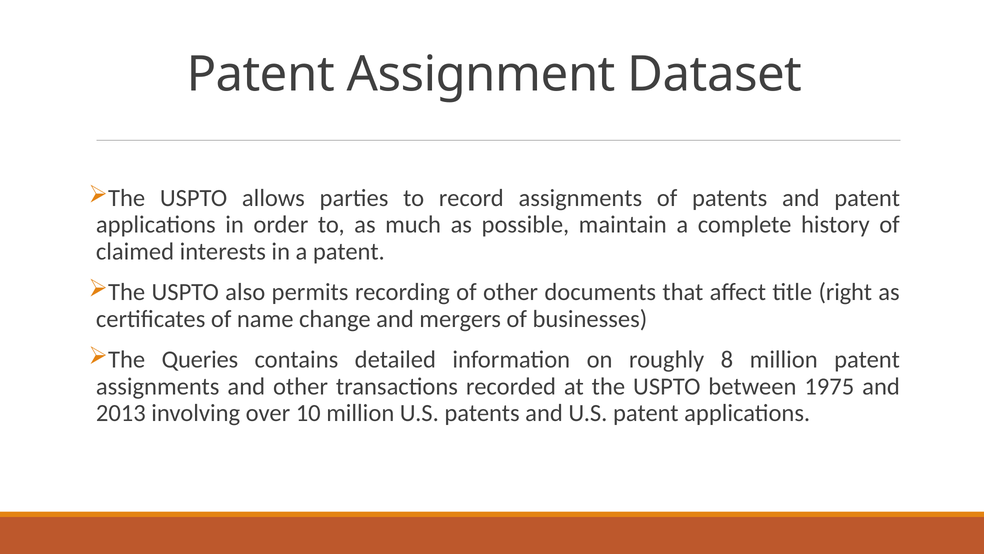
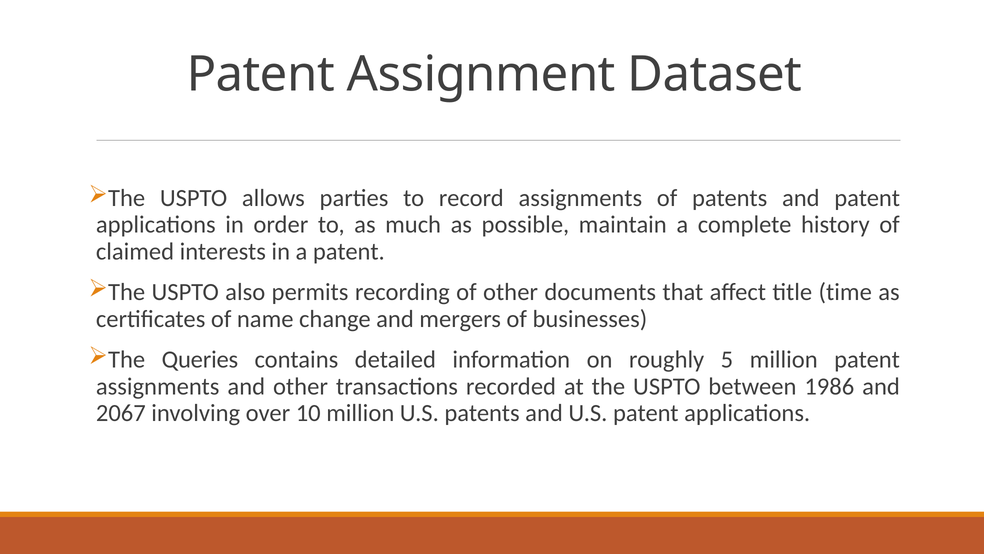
right: right -> time (845, 292)
8: 8 -> 5 (727, 360)
1975: 1975 -> 1986 (829, 386)
2013: 2013 -> 2067 (121, 413)
